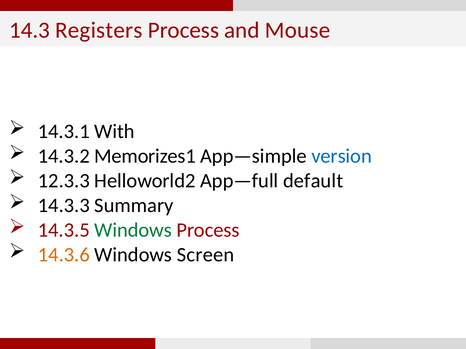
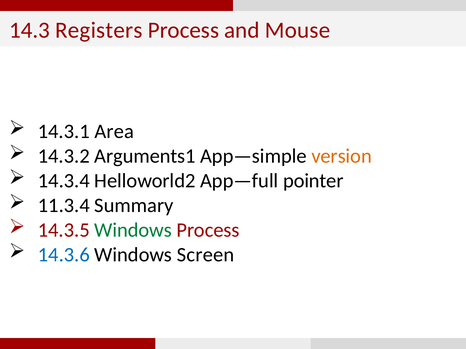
With: With -> Area (114, 132)
Memorizes1: Memorizes1 -> Arguments1 (145, 156)
version colour: blue -> orange (342, 156)
12.3.3: 12.3.3 -> 14.3.4 (64, 181)
default: default -> pointer (313, 181)
14.3.3: 14.3.3 -> 11.3.4 (64, 206)
14.3.6 colour: orange -> blue (64, 255)
